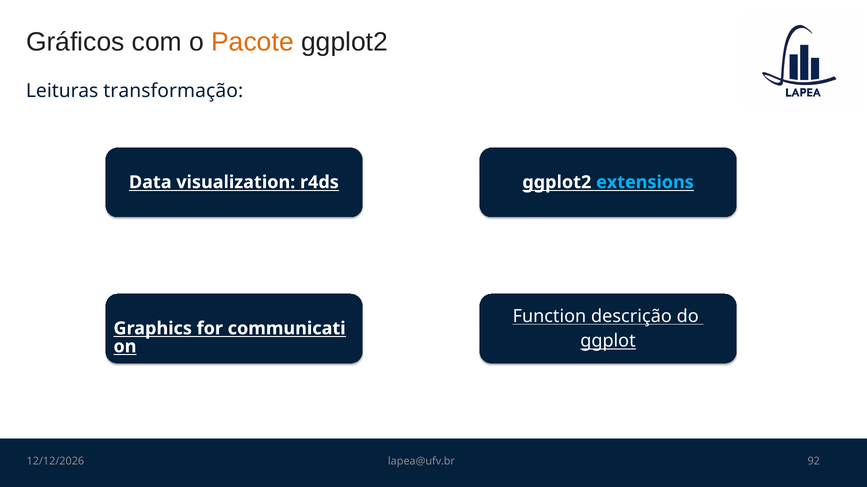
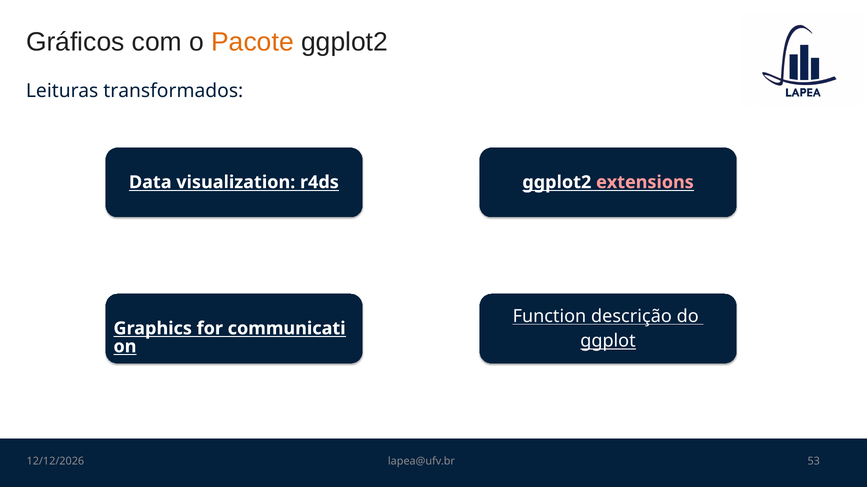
transformação: transformação -> transformados (173, 91)
extensions colour: light blue -> pink (645, 182)
92: 92 -> 53 (814, 462)
